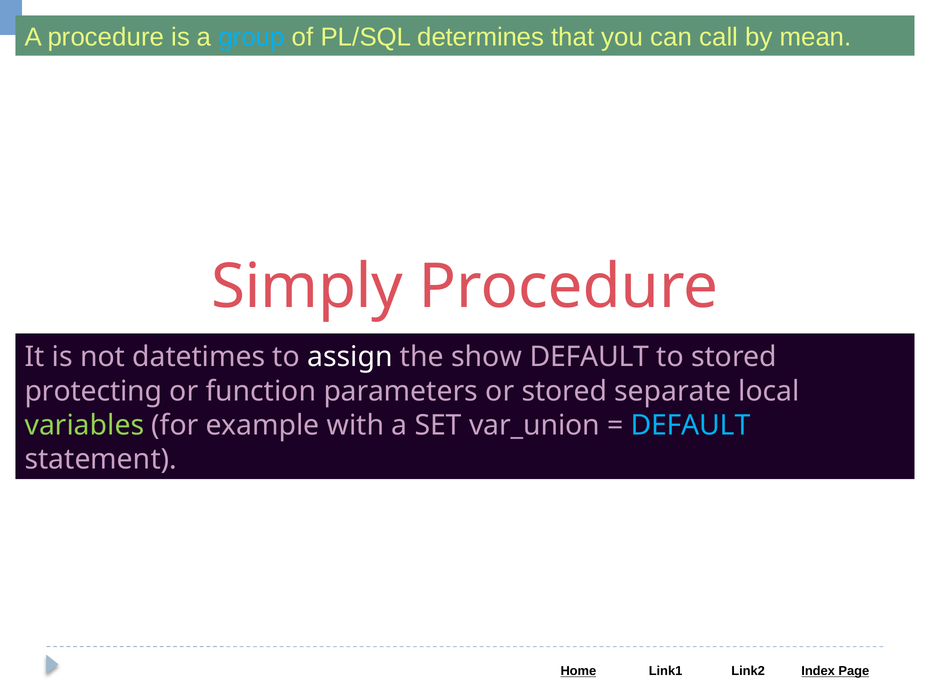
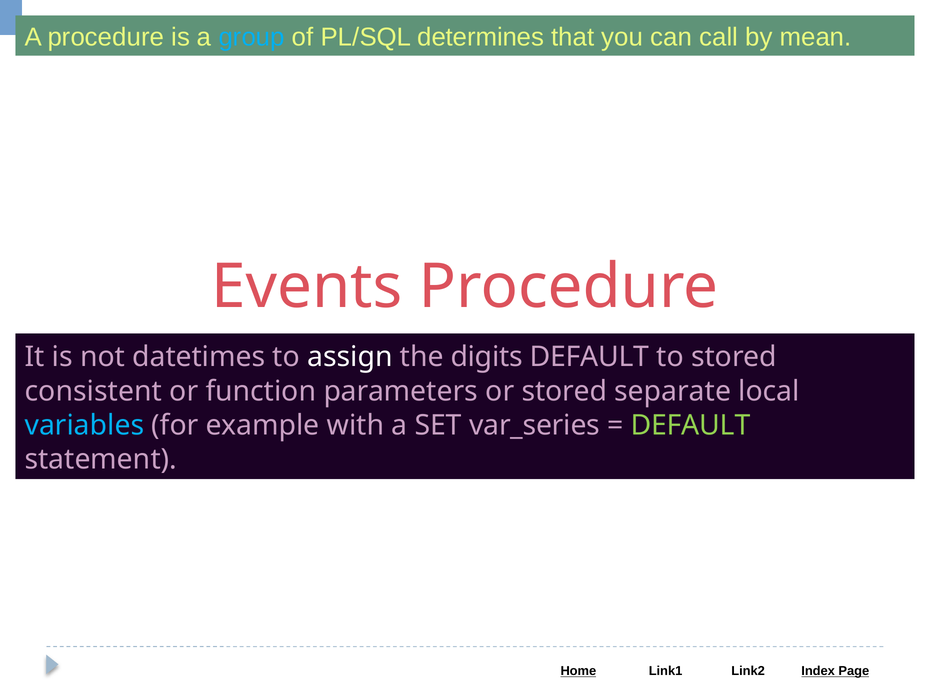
Simply: Simply -> Events (307, 286)
show: show -> digits (487, 357)
protecting: protecting -> consistent (93, 391)
variables colour: light green -> light blue (84, 425)
var_union: var_union -> var_series (535, 425)
DEFAULT colour: light blue -> light green (690, 425)
